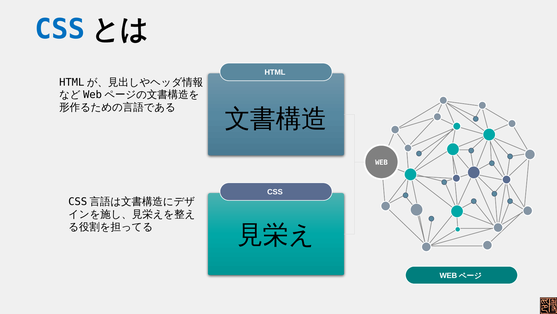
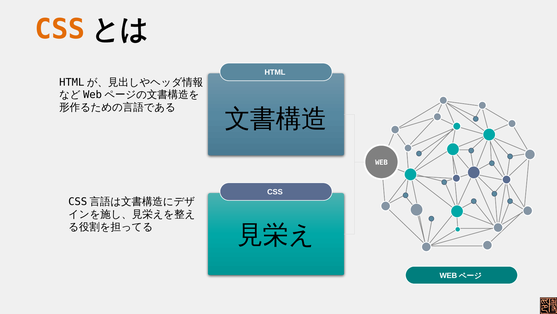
CSS colour: blue -> orange (60, 29)
